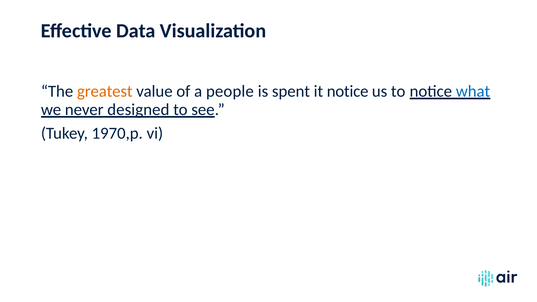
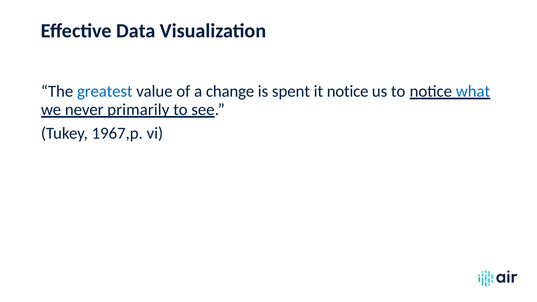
greatest colour: orange -> blue (105, 91)
people: people -> change (230, 91)
designed: designed -> primarily (138, 110)
1970,p: 1970,p -> 1967,p (117, 133)
